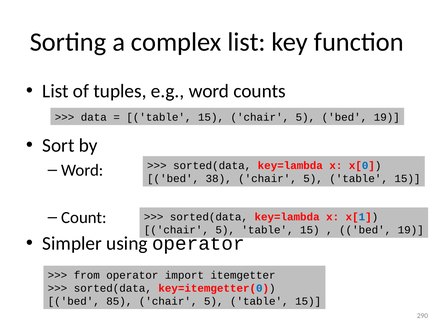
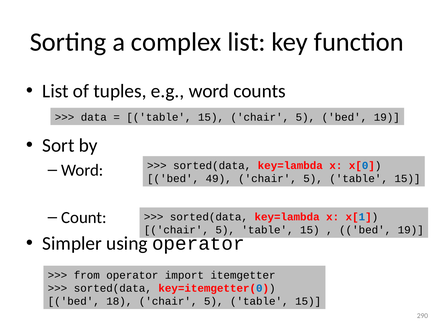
38: 38 -> 49 (219, 178)
85: 85 -> 18 (119, 301)
